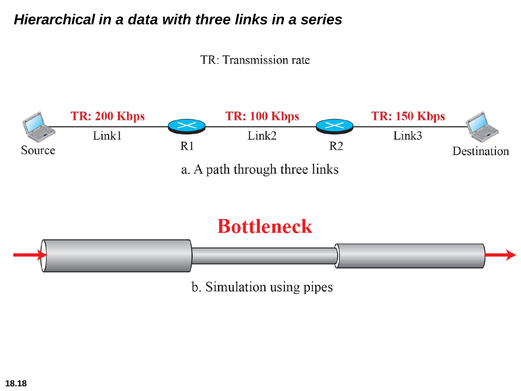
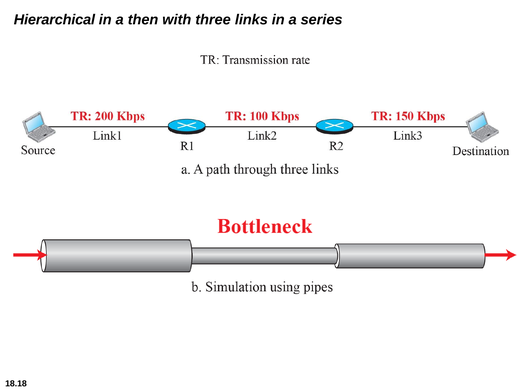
data: data -> then (143, 20)
